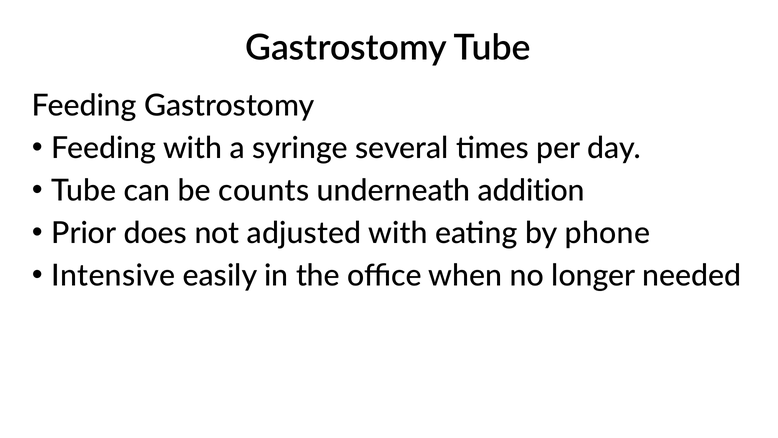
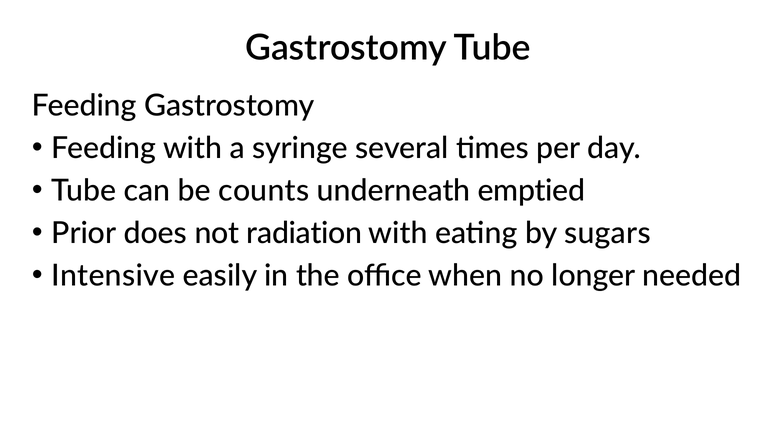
addition: addition -> emptied (531, 191)
adjusted: adjusted -> radiation (304, 233)
phone: phone -> sugars (607, 233)
